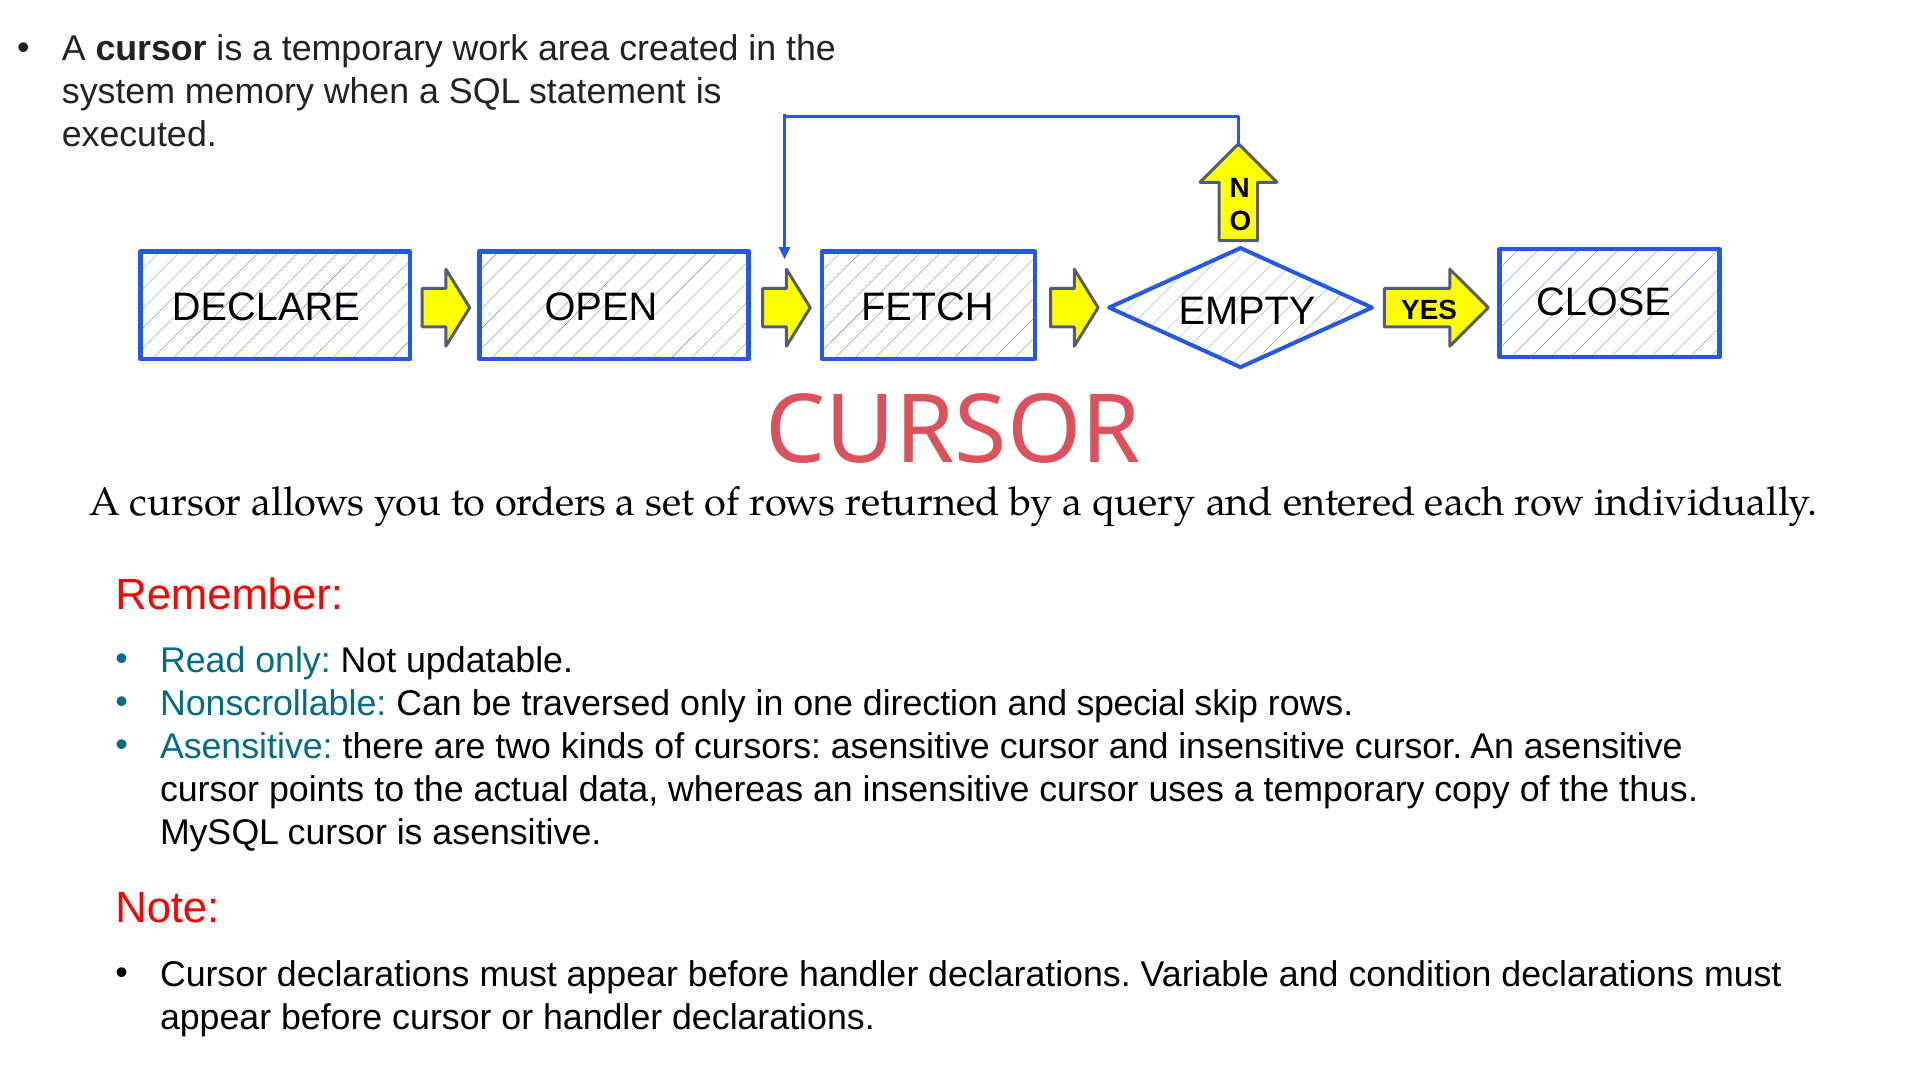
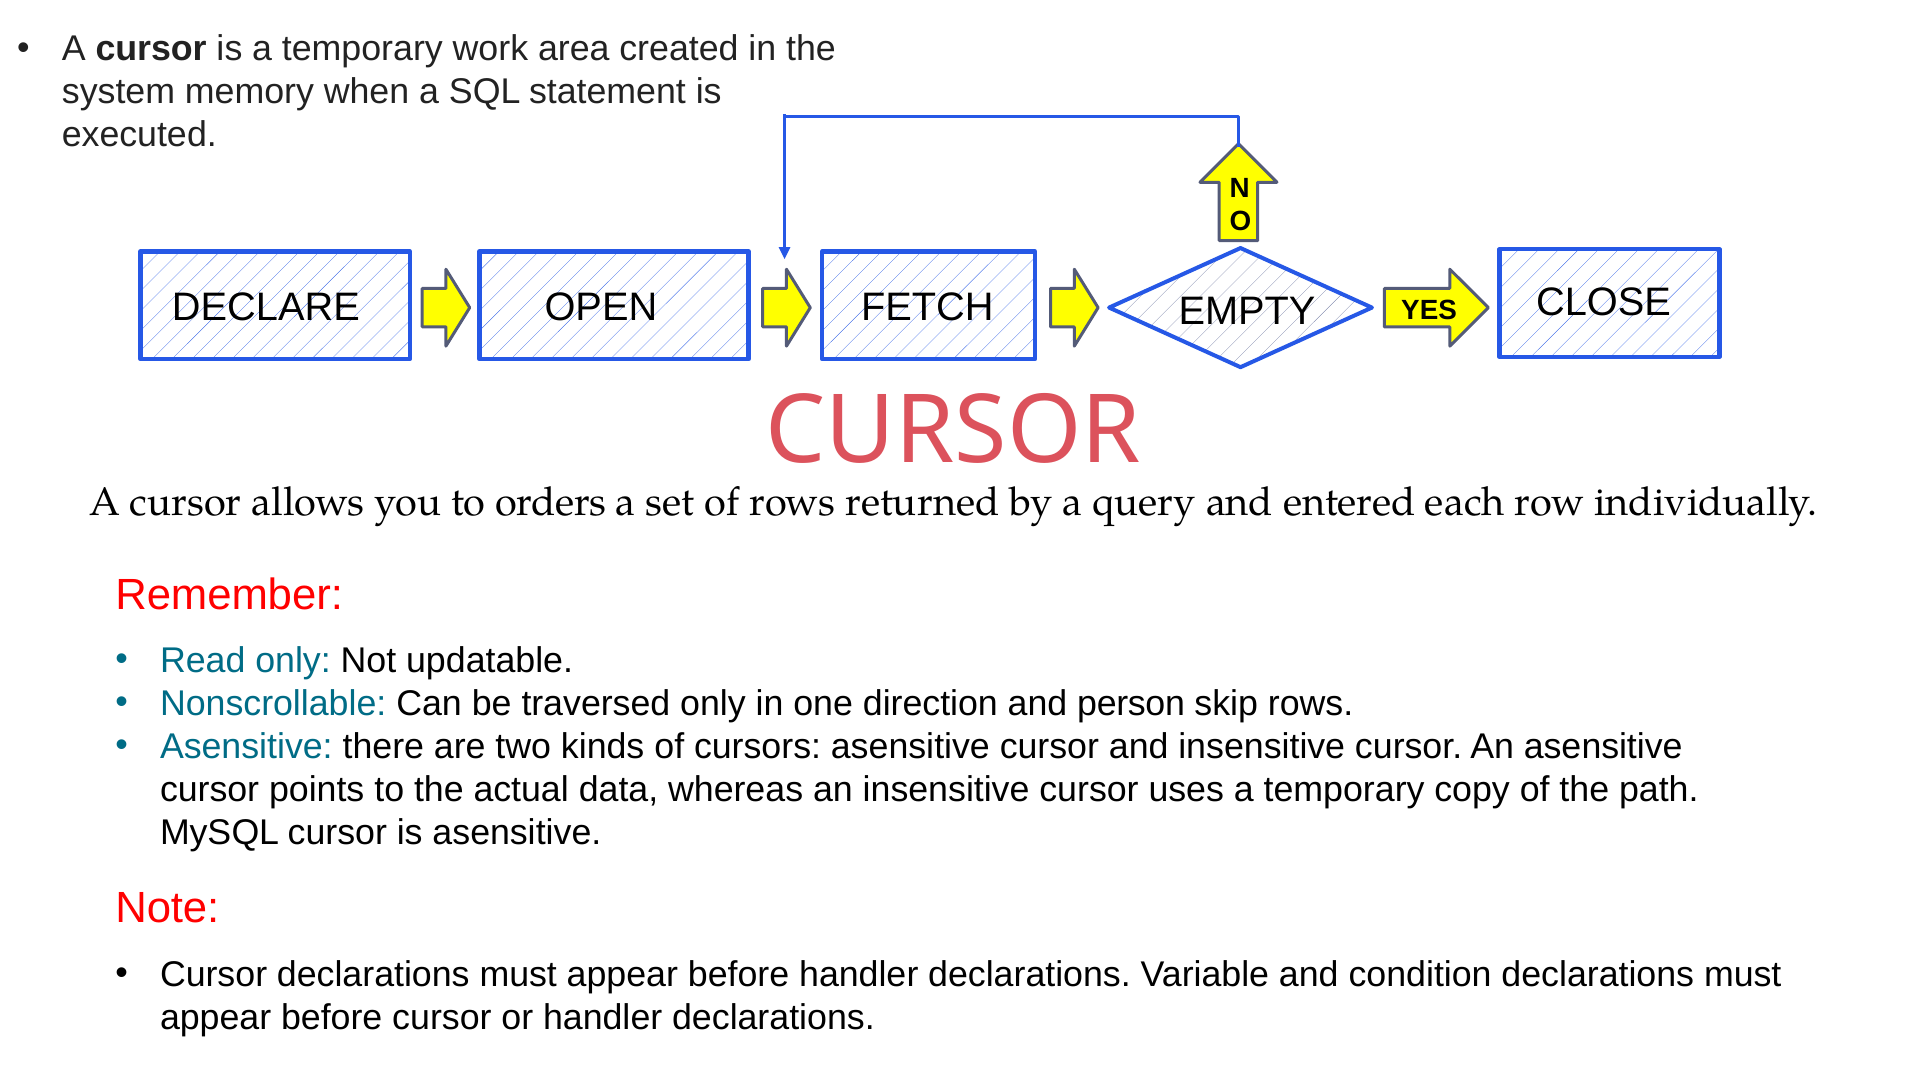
special: special -> person (1131, 704)
thus: thus -> path (1659, 790)
